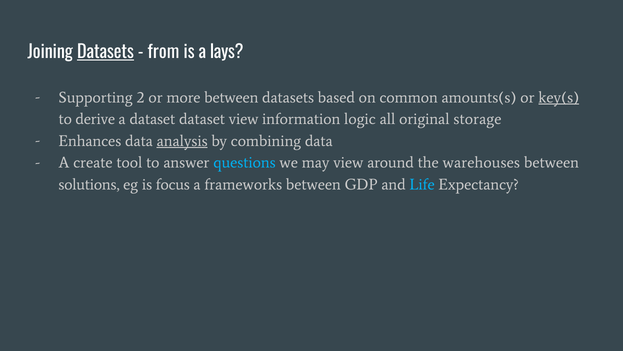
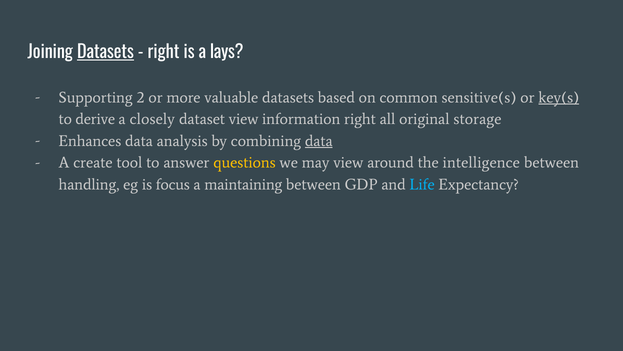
from: from -> right (163, 52)
more between: between -> valuable (231, 97)
amounts(s: amounts(s -> sensitive(s (479, 97)
a dataset: dataset -> closely (152, 119)
information logic: logic -> right (360, 119)
analysis underline: present -> none (182, 141)
data underline: none -> present (319, 141)
questions colour: light blue -> yellow (244, 162)
warehouses: warehouses -> intelligence (481, 162)
solutions: solutions -> handling (89, 184)
frameworks: frameworks -> maintaining (243, 184)
